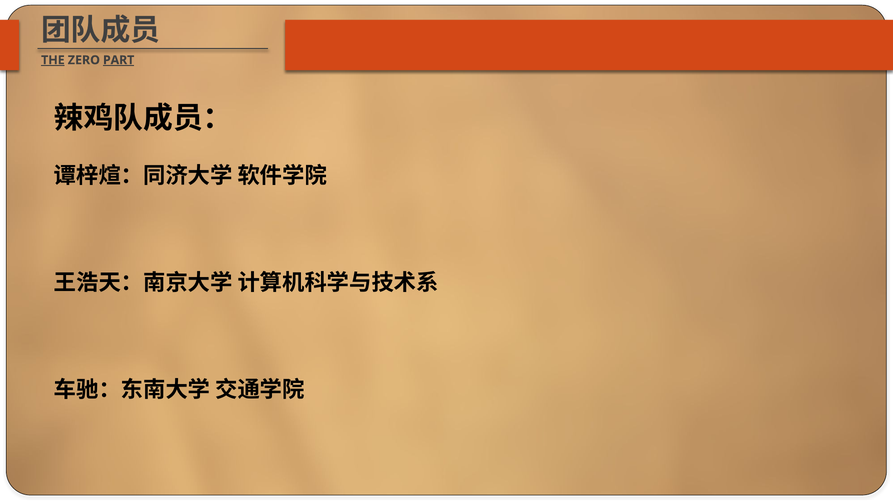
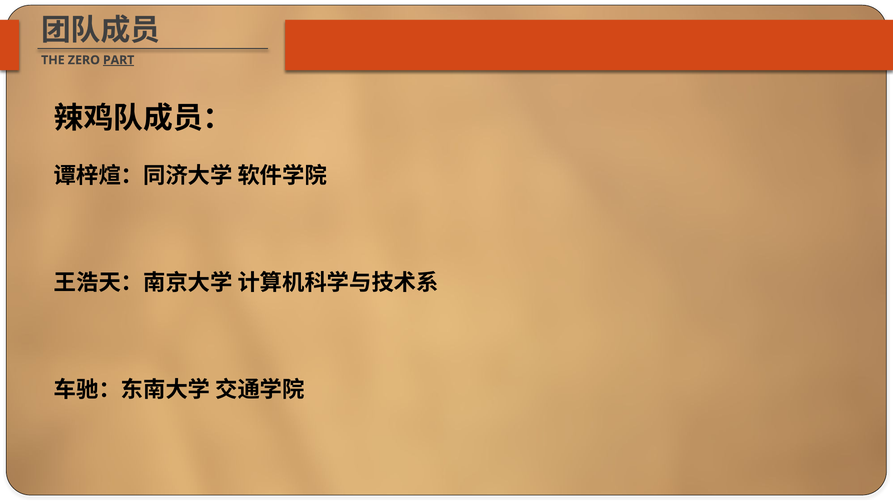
THE underline: present -> none (53, 60)
